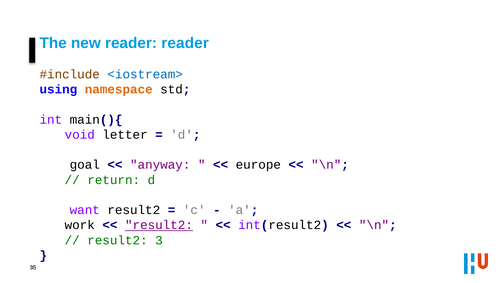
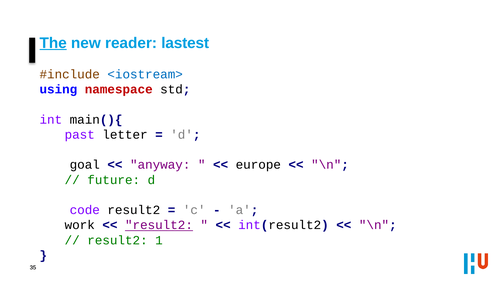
The underline: none -> present (53, 43)
reader reader: reader -> lastest (185, 43)
namespace colour: orange -> red (119, 89)
void: void -> past (80, 135)
return: return -> future (114, 180)
want: want -> code (85, 210)
3: 3 -> 1 (159, 240)
